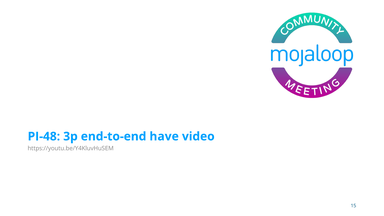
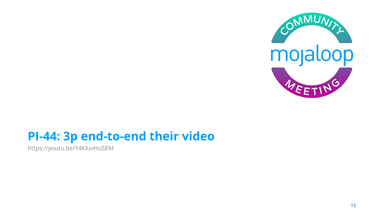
PI-48: PI-48 -> PI-44 (44, 136)
have: have -> their (164, 136)
